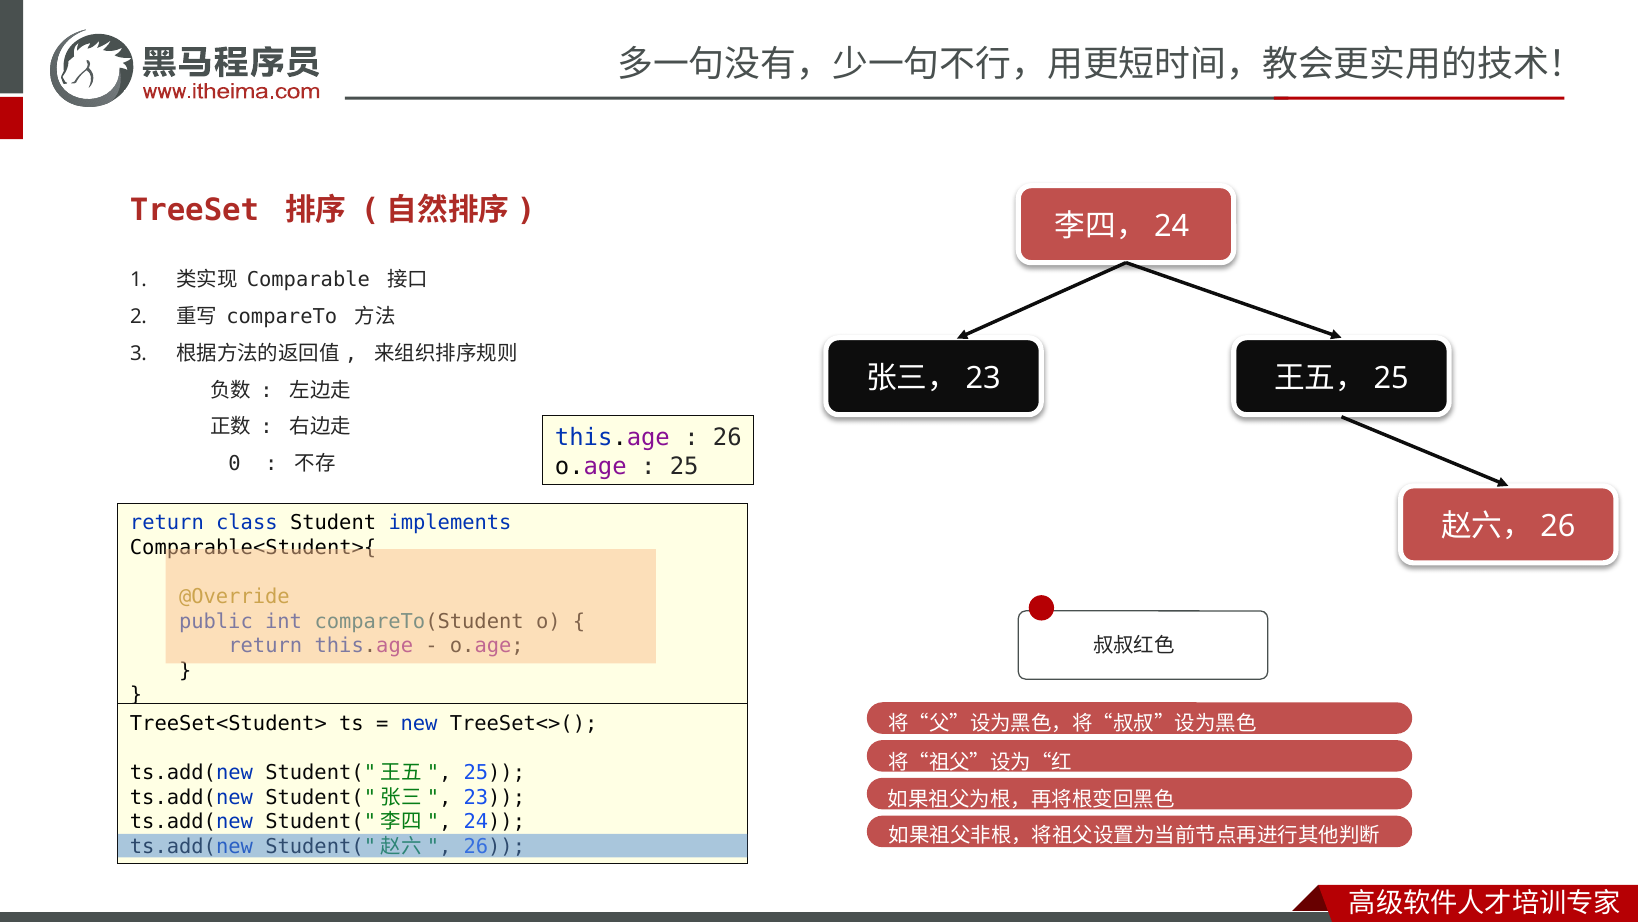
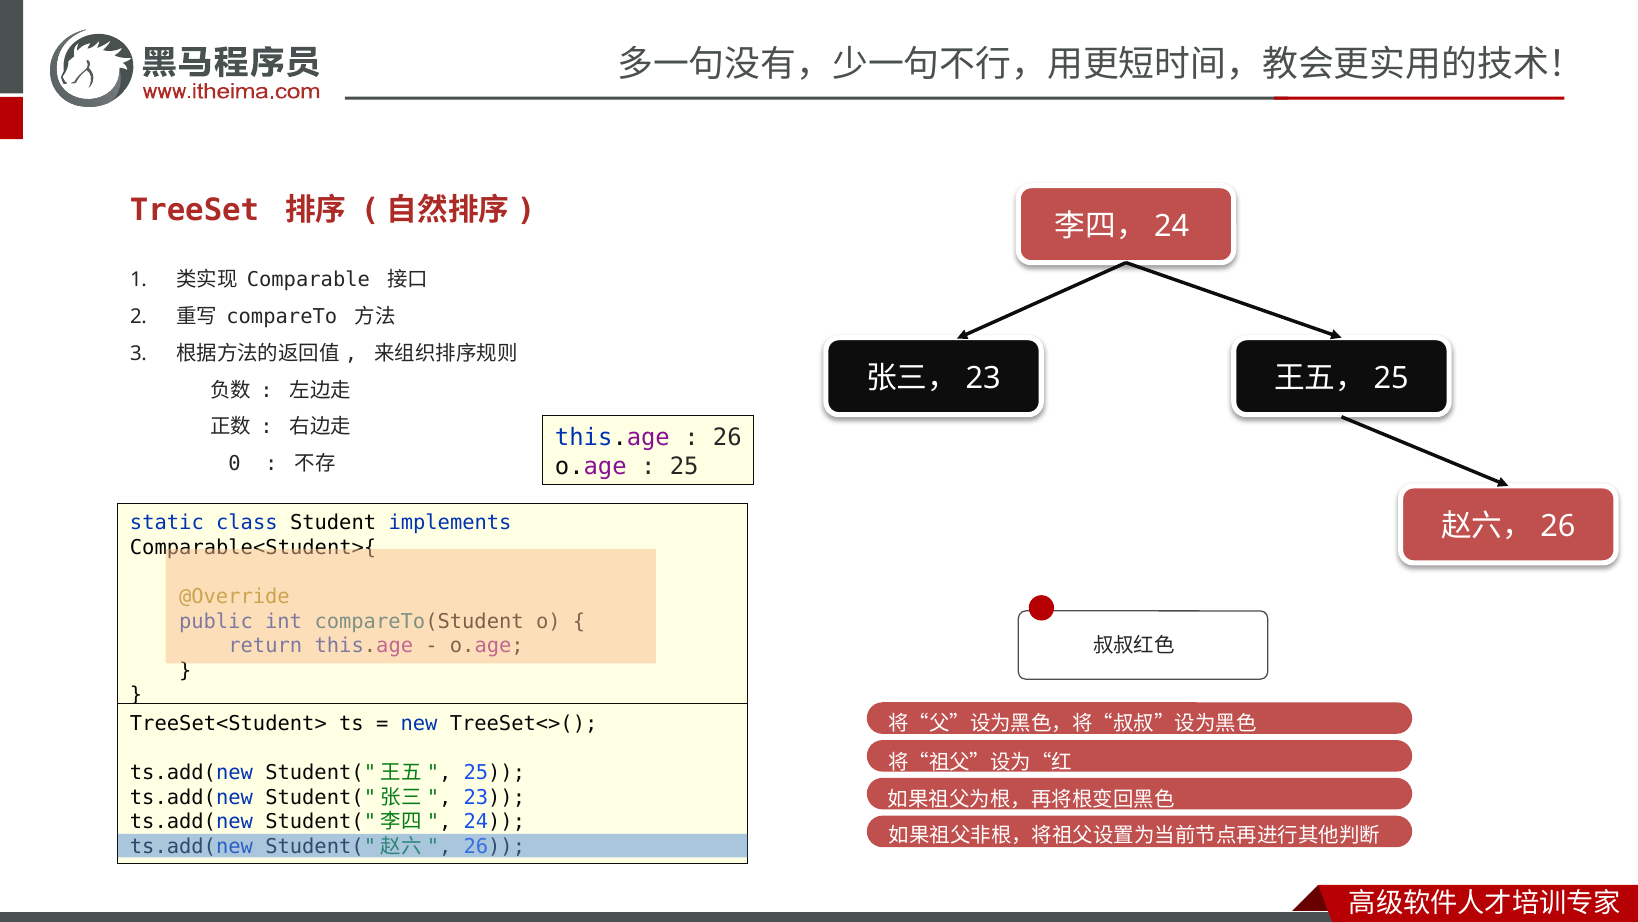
return: return -> static (167, 523)
